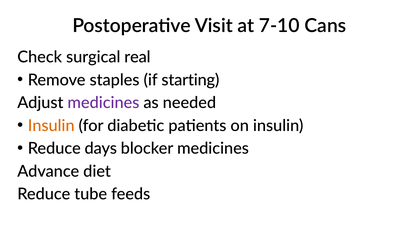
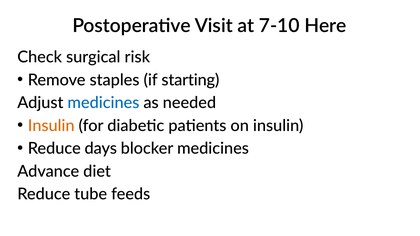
Cans: Cans -> Here (325, 26)
real: real -> risk (137, 57)
medicines colour: purple -> blue (103, 103)
